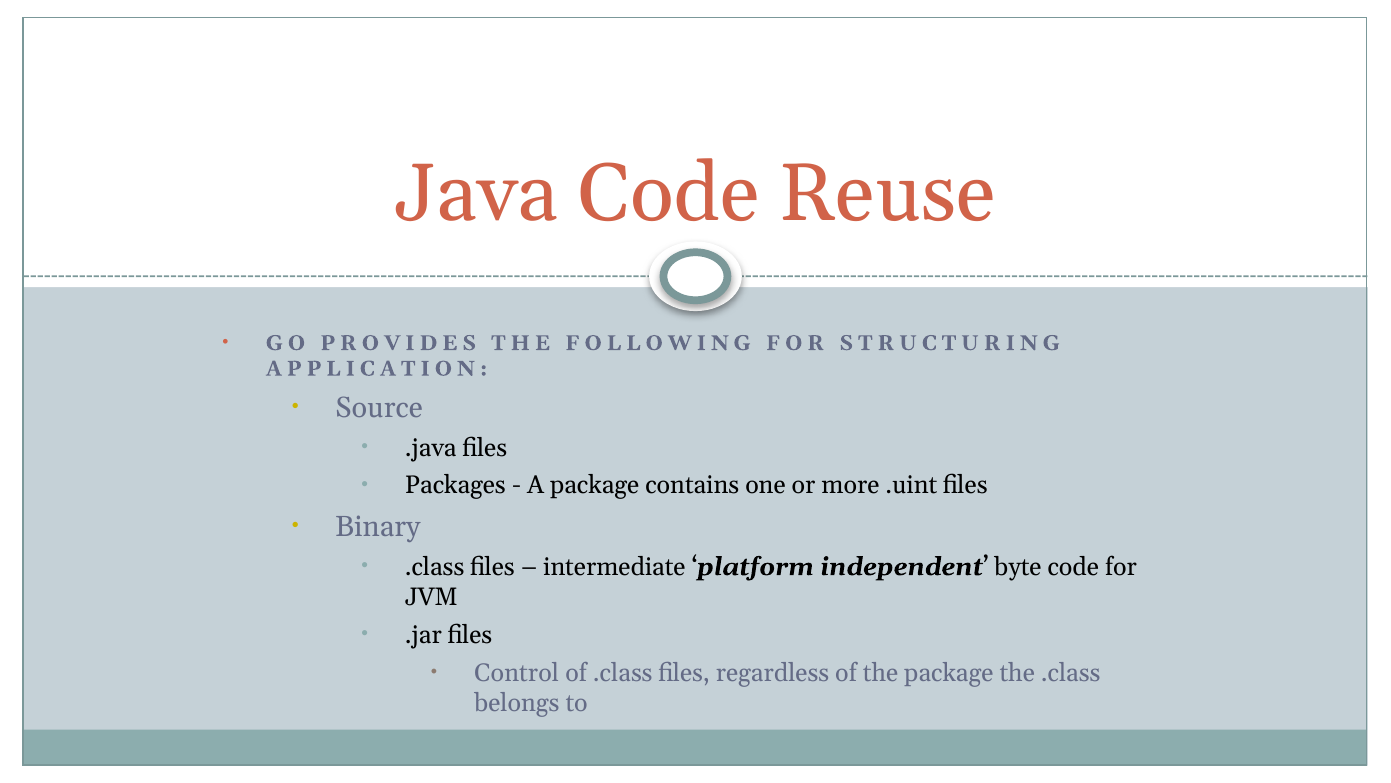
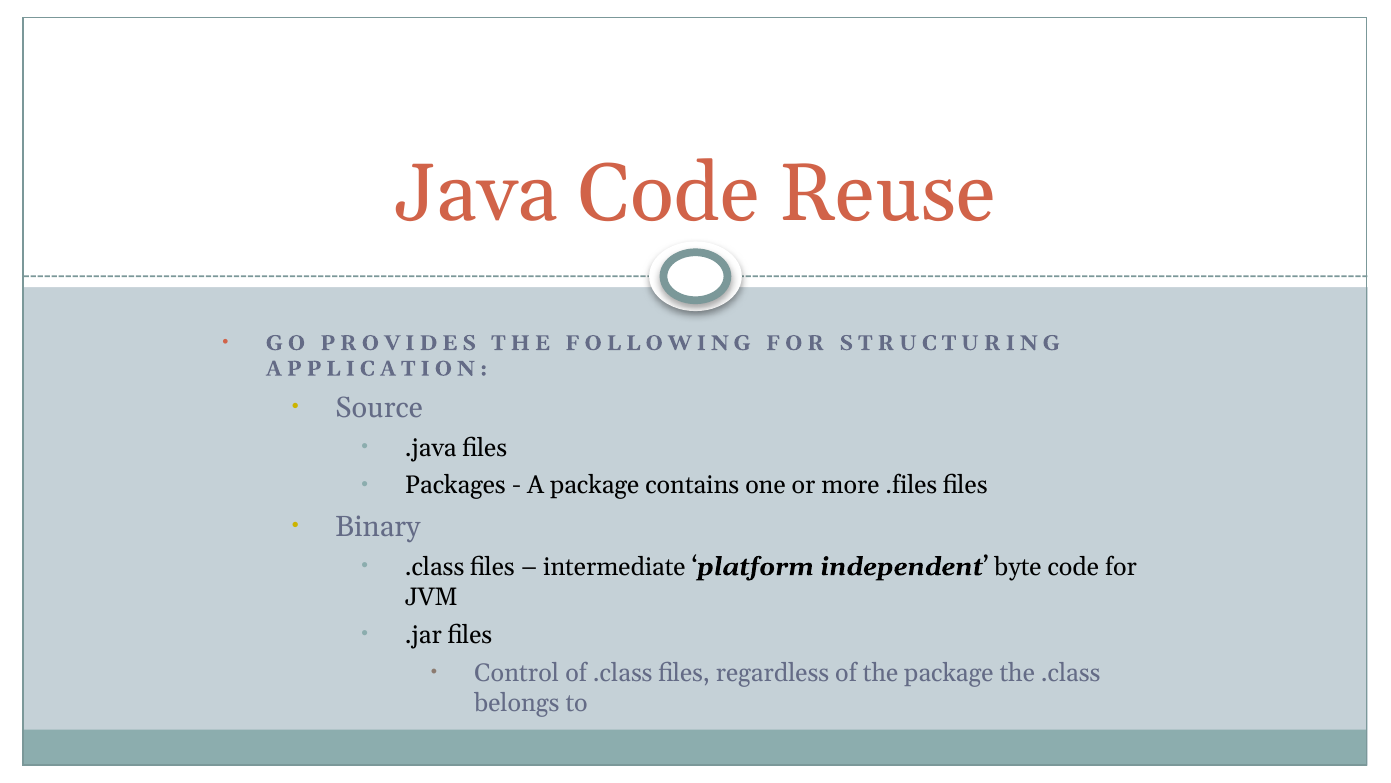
.uint: .uint -> .files (911, 485)
